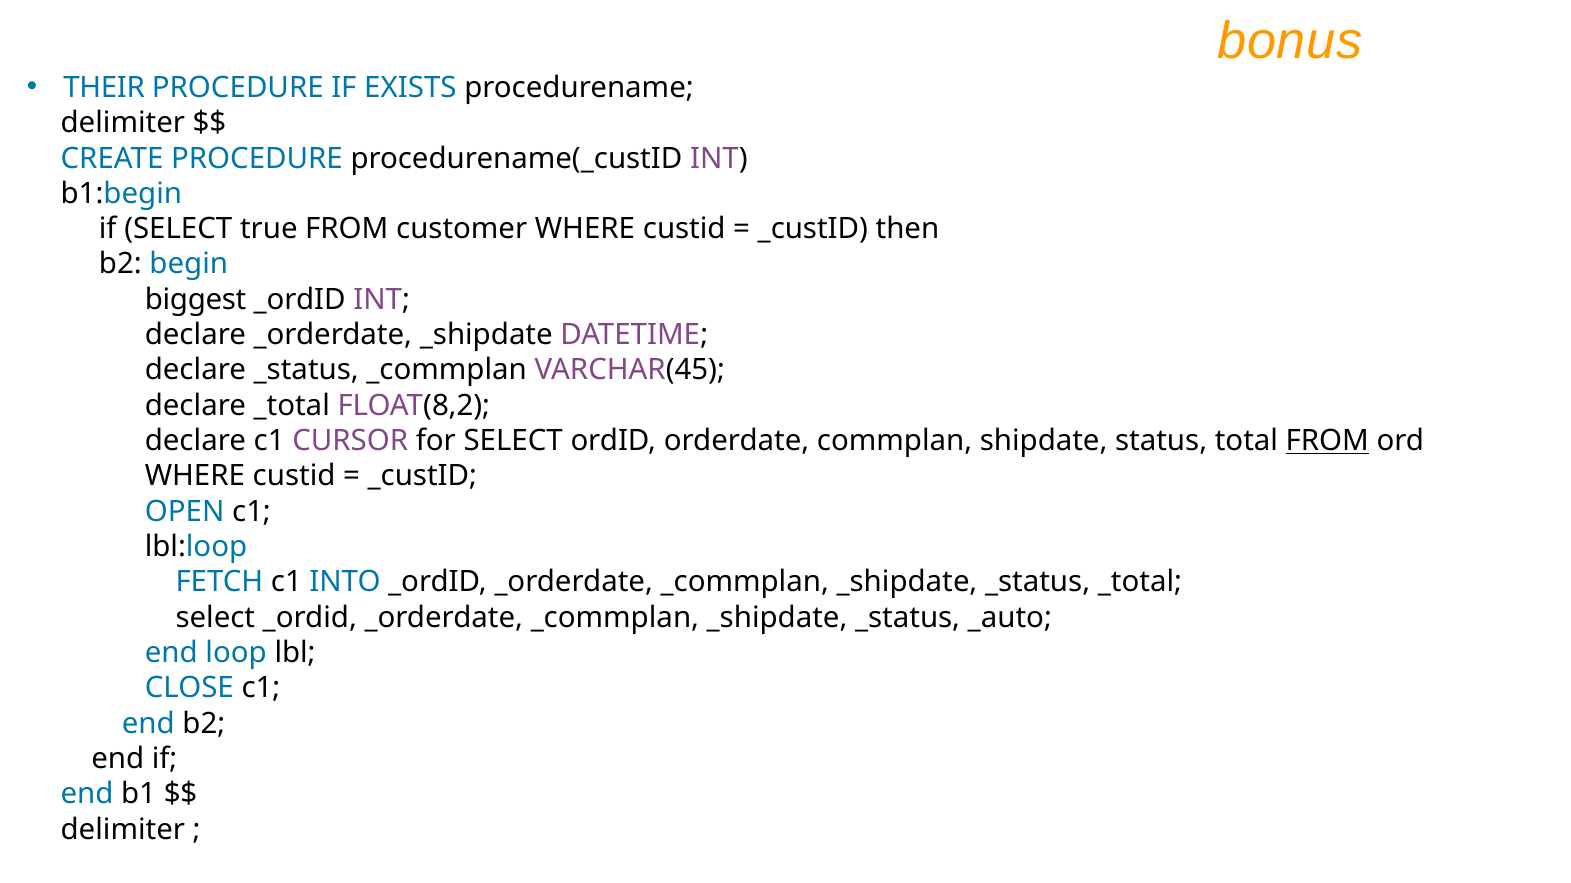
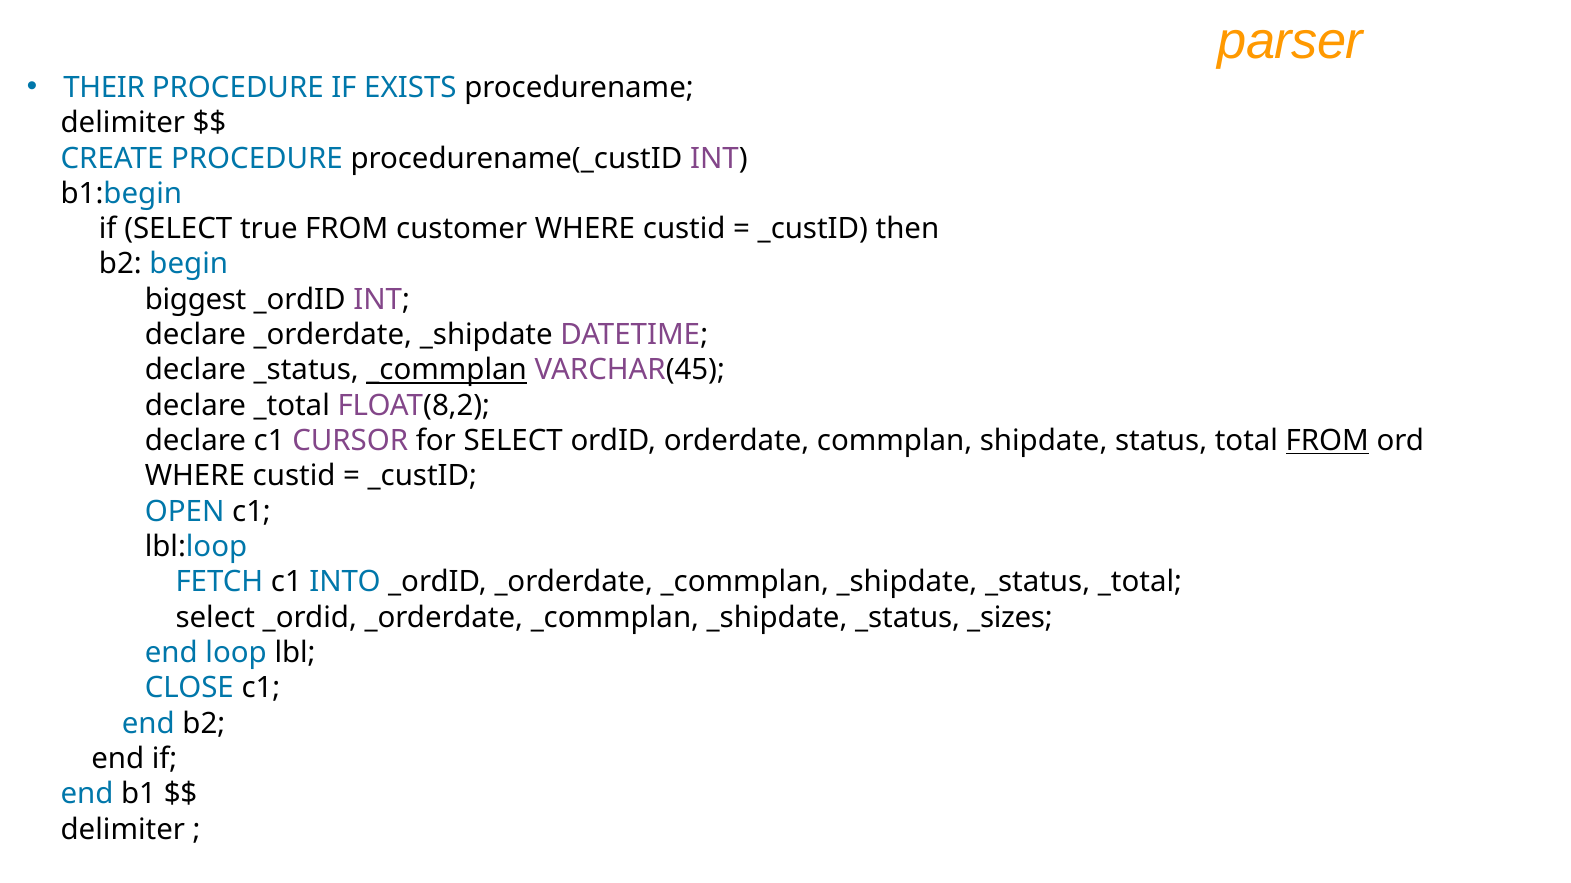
bonus: bonus -> parser (1290, 41)
_commplan underline: none -> present (447, 371)
_auto: _auto -> _sizes (1010, 618)
